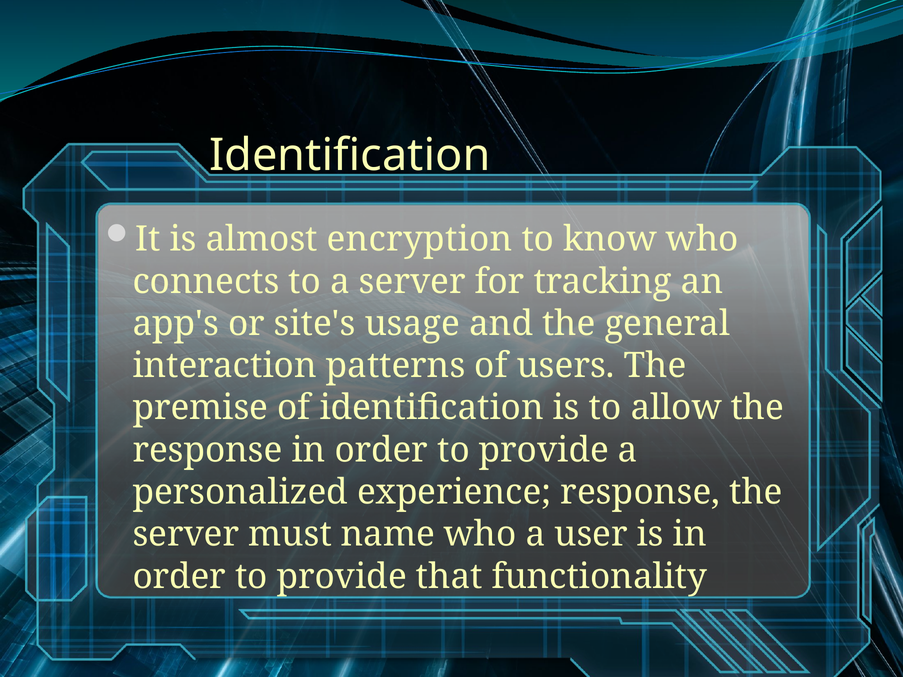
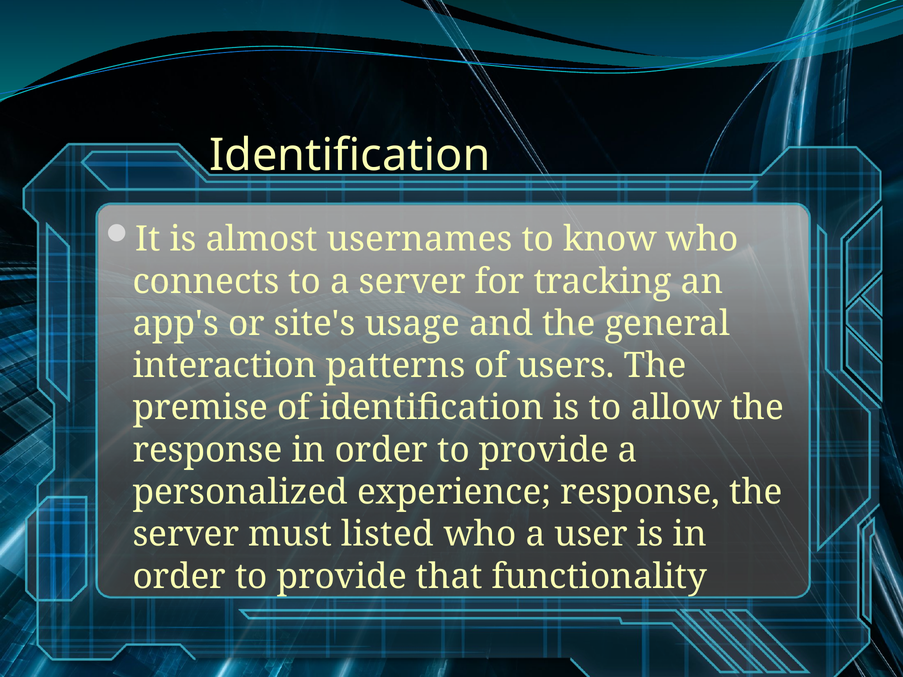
encryption: encryption -> usernames (420, 239)
name: name -> listed (388, 535)
